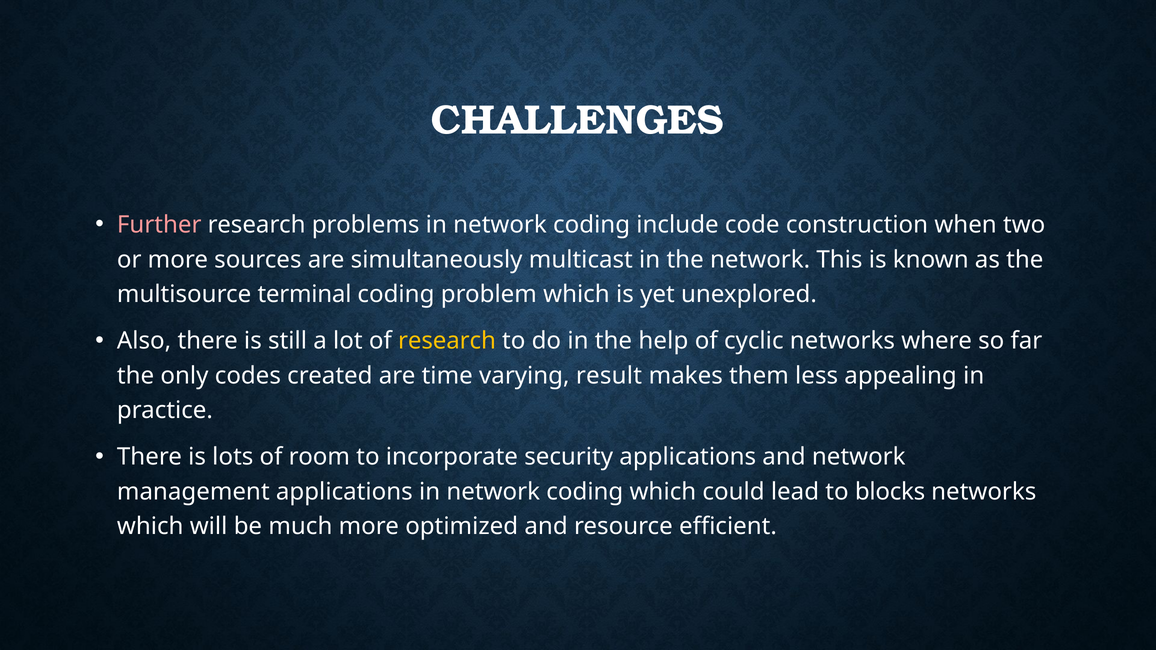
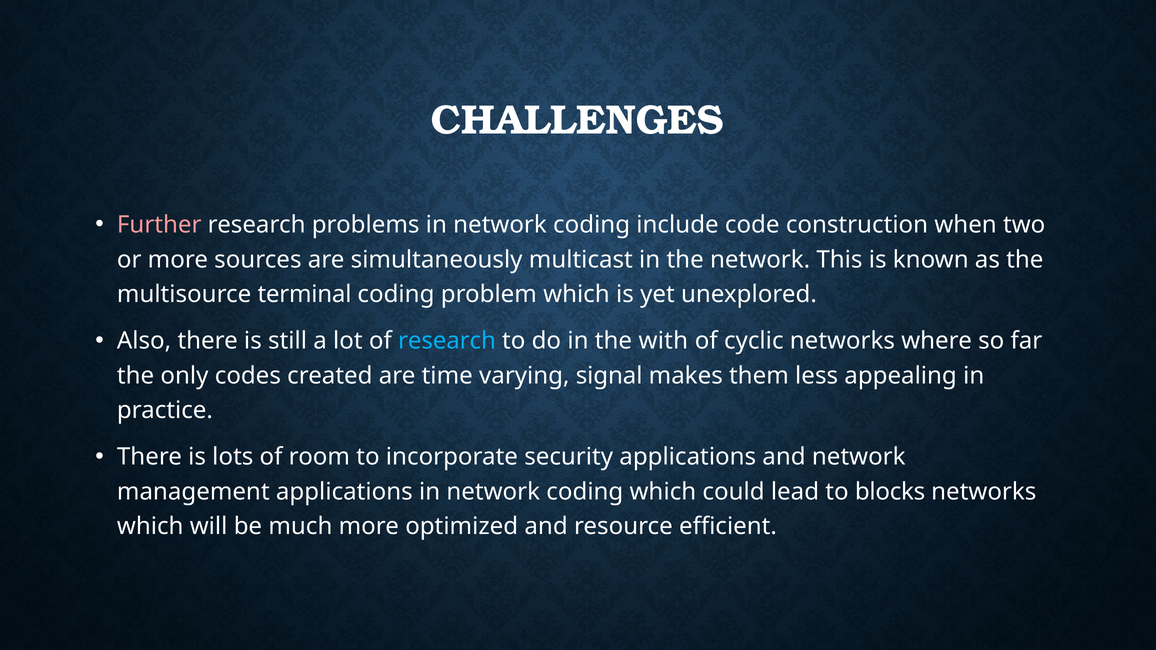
research colour: yellow -> light blue (447, 341)
help: help -> with (663, 341)
result: result -> signal (609, 376)
